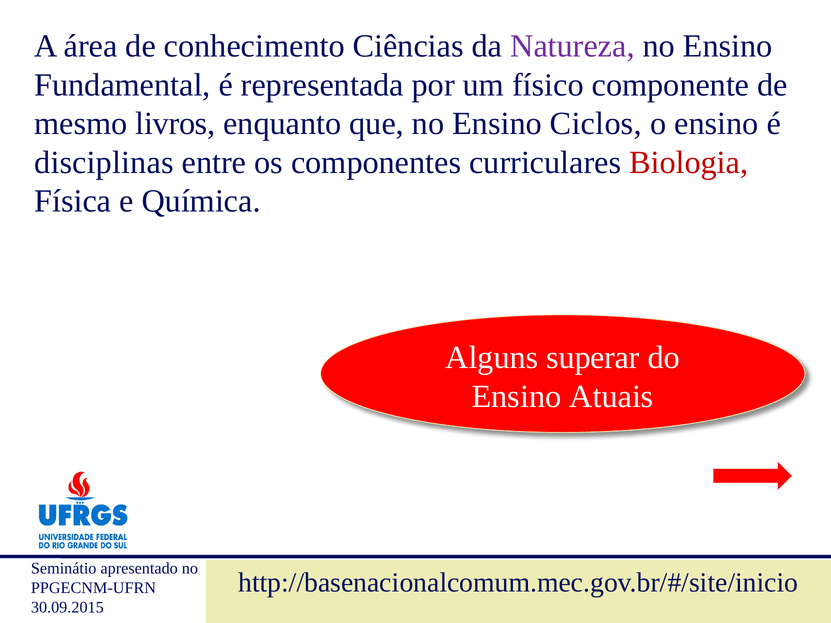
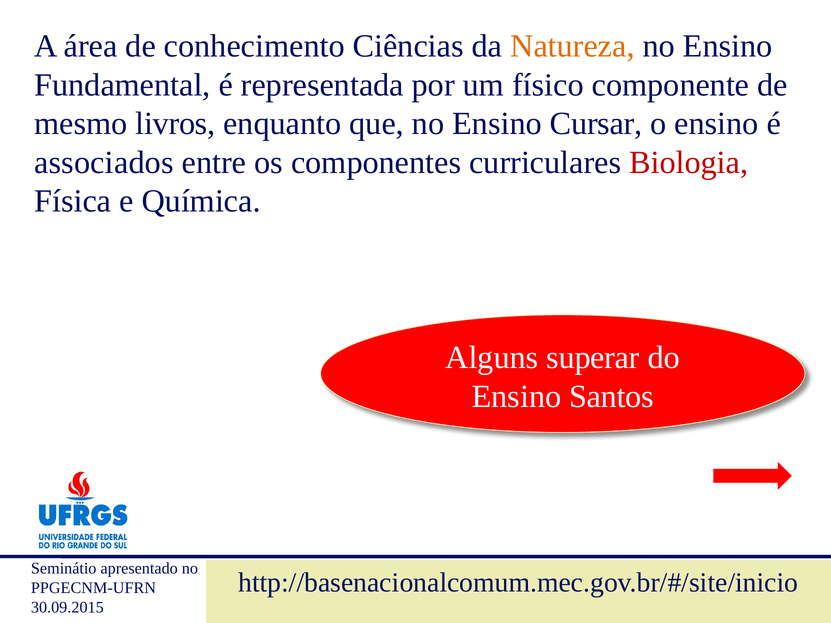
Natureza colour: purple -> orange (572, 46)
Ciclos: Ciclos -> Cursar (596, 124)
disciplinas: disciplinas -> associados (104, 163)
Atuais: Atuais -> Santos (612, 397)
